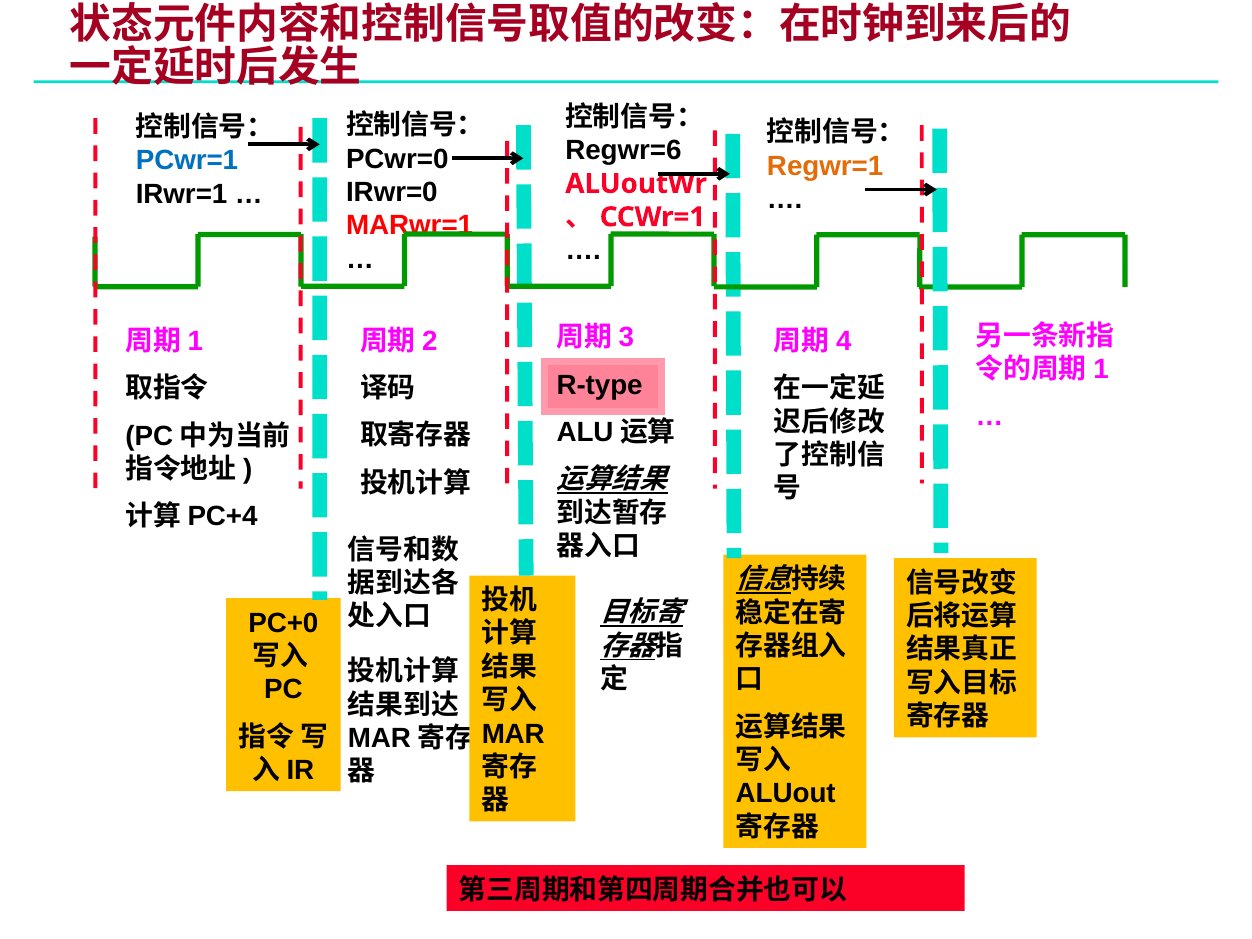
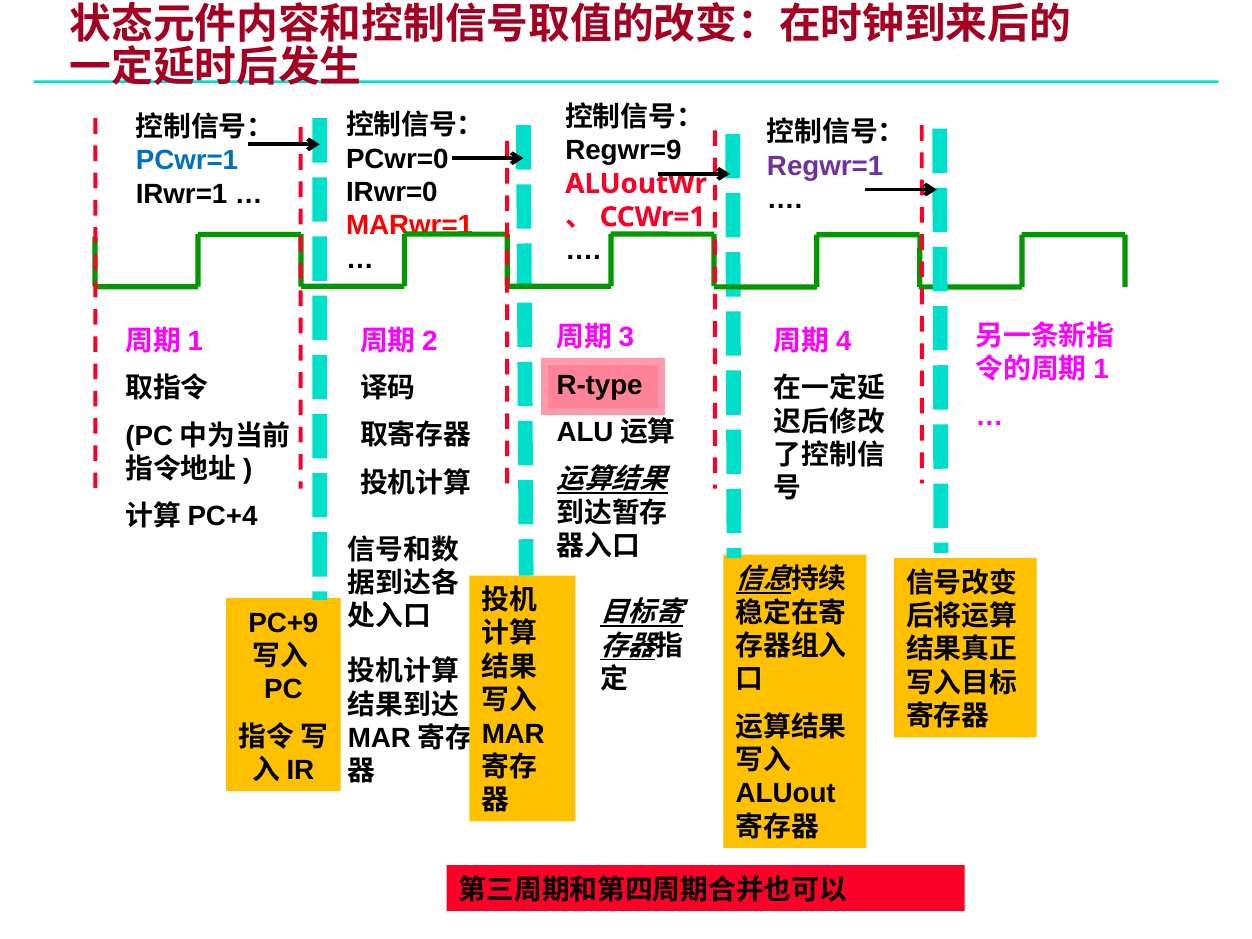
Regwr=6: Regwr=6 -> Regwr=9 (623, 150)
Regwr=1 colour: orange -> purple (825, 166)
PC+0: PC+0 -> PC+9 (283, 623)
